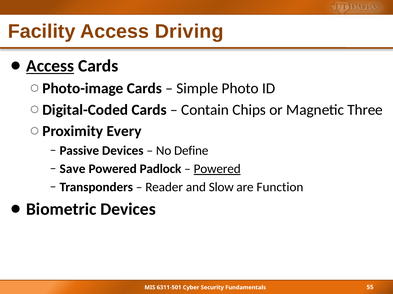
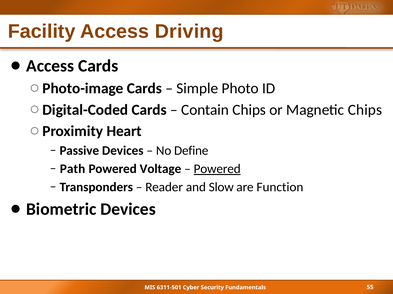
Access underline: present -> none (50, 66)
Magnetic Three: Three -> Chips (365, 110)
Every: Every -> Heart (124, 131)
Save: Save -> Path (73, 169)
Padlock: Padlock -> Voltage (160, 169)
